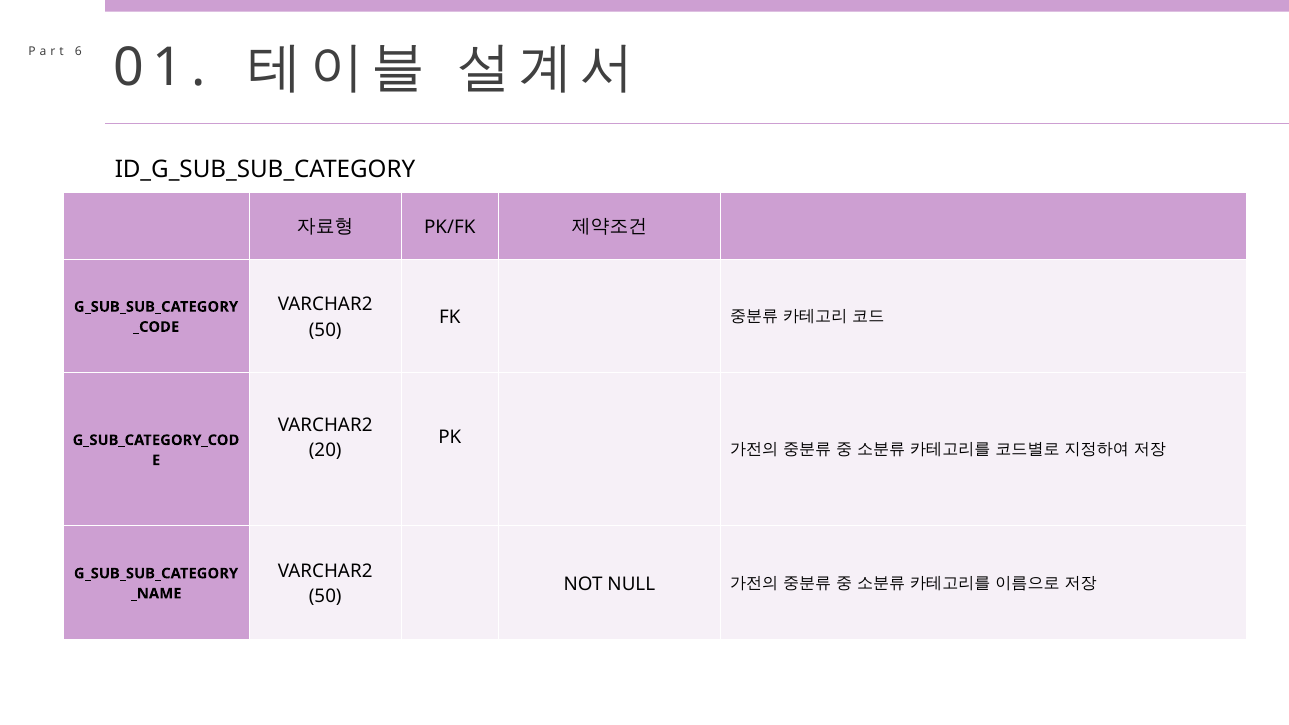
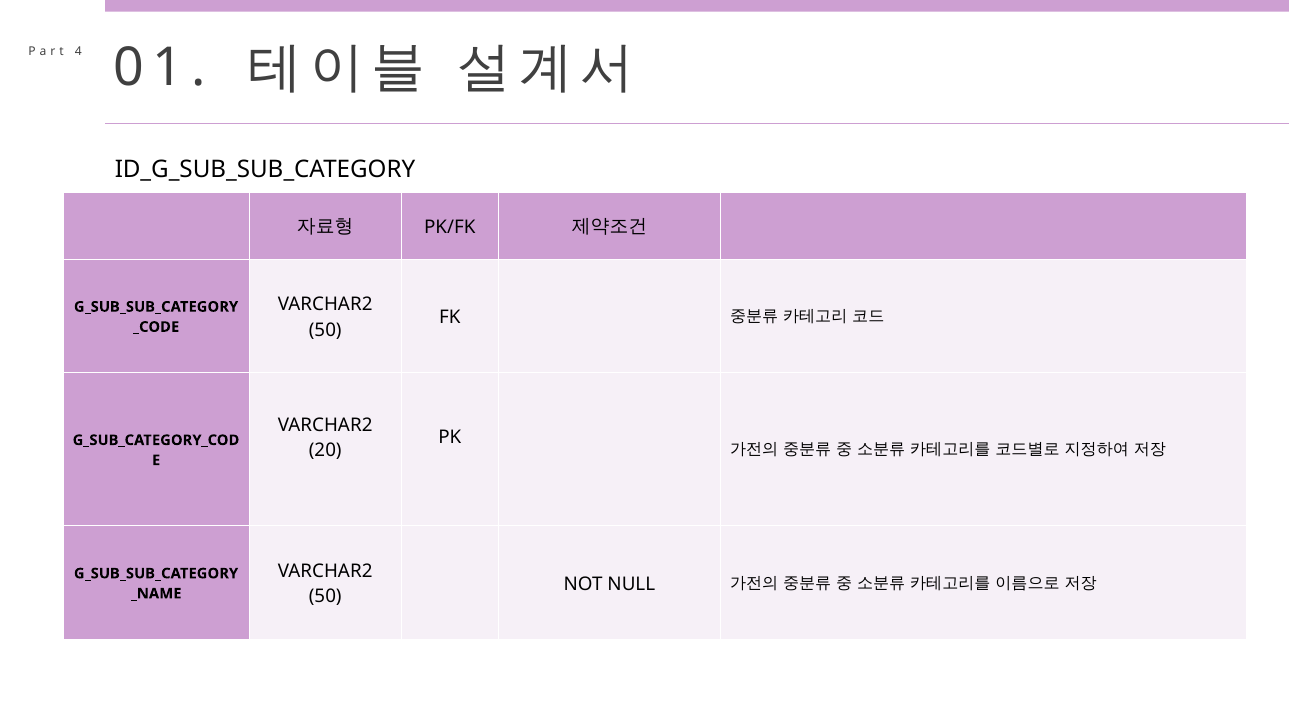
6: 6 -> 4 (78, 51)
